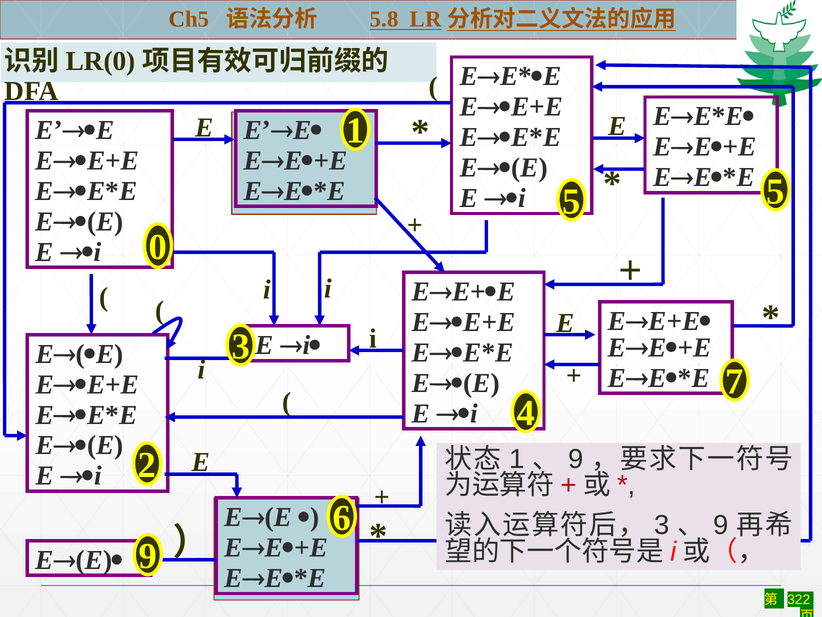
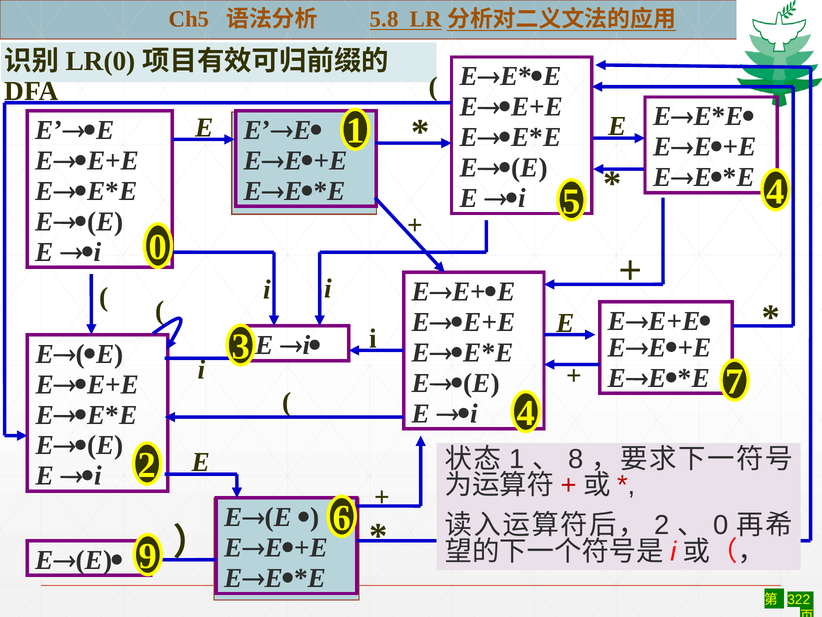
5 5: 5 -> 4 (776, 191)
9: 9 -> 8 (576, 459)
3: 3 -> 2 (662, 525)
9: 9 -> 0 (721, 525)
